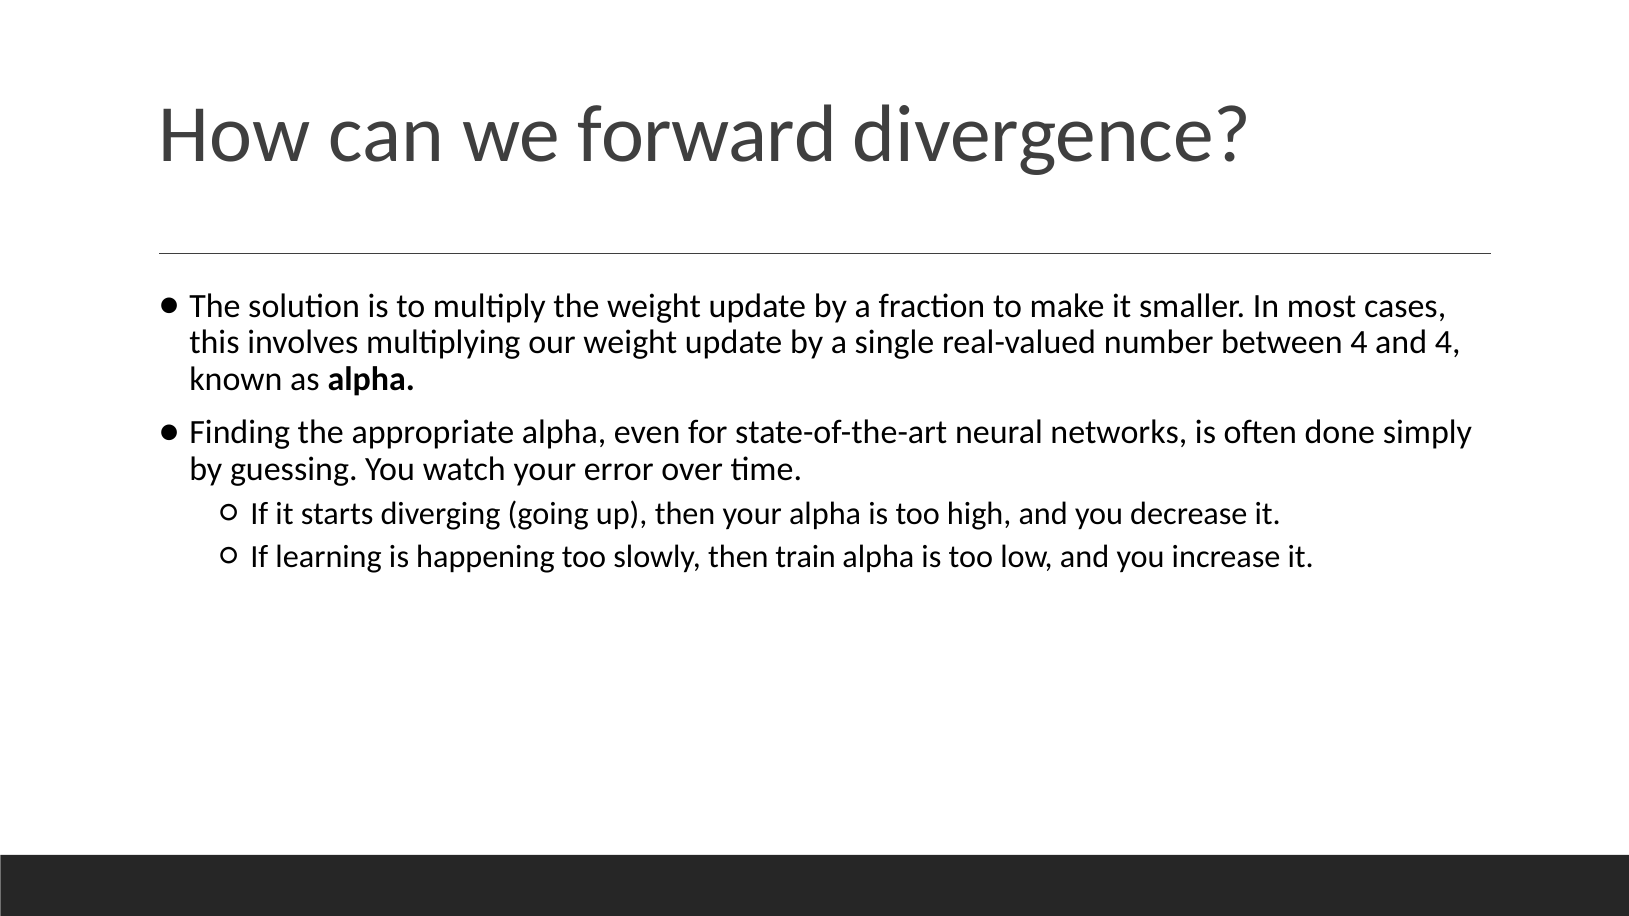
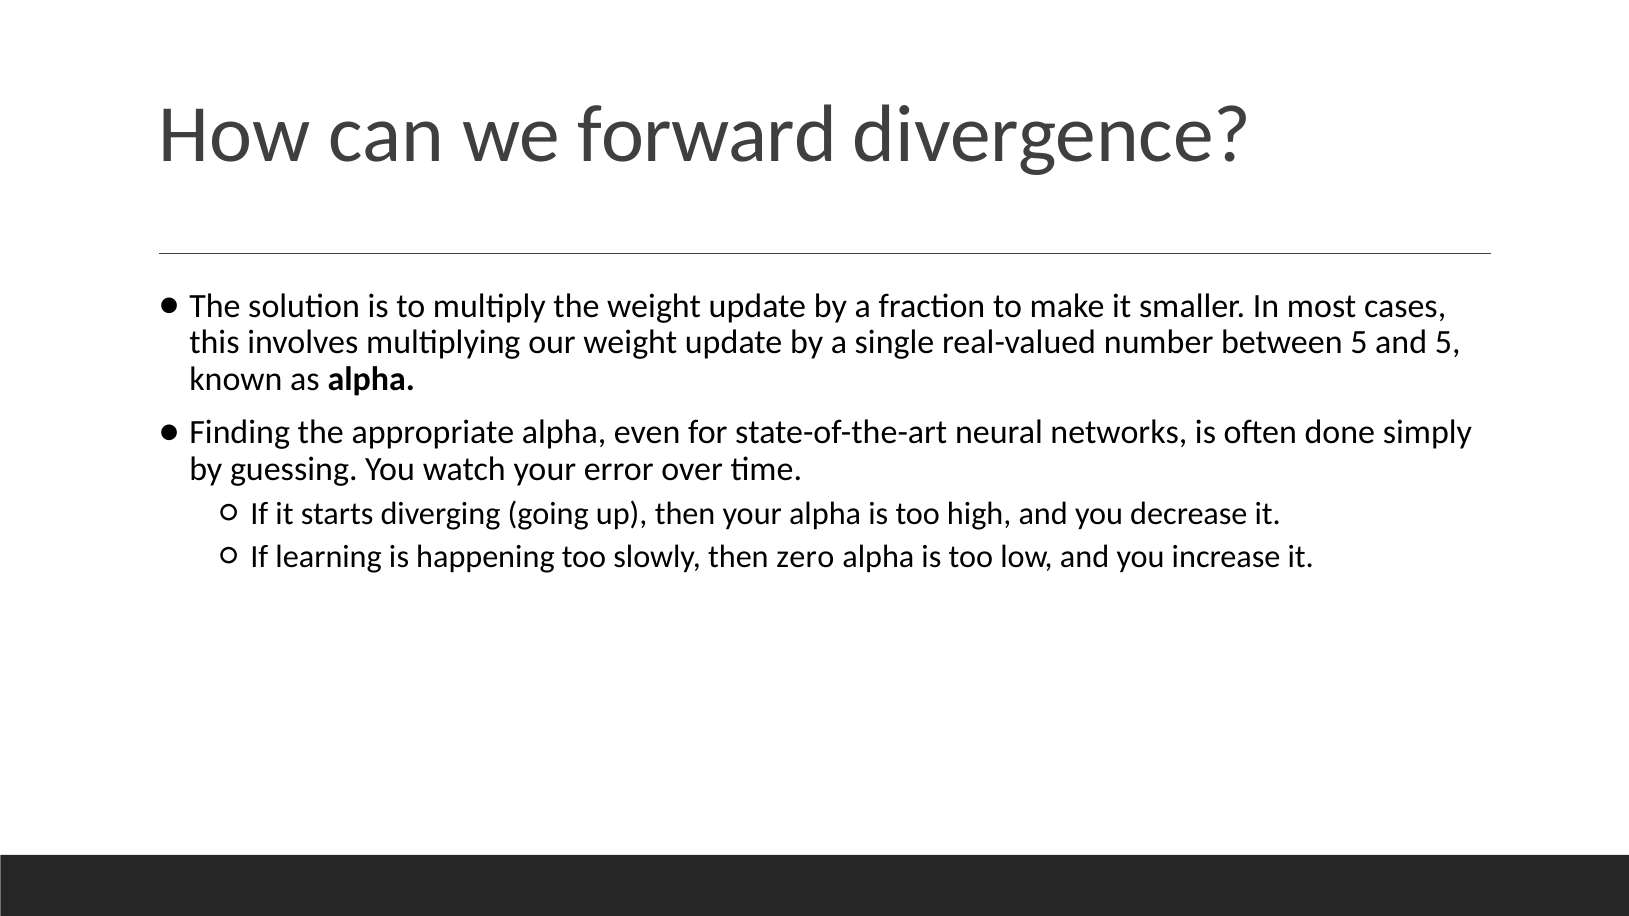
between 4: 4 -> 5 (1359, 343)
and 4: 4 -> 5 (1448, 343)
train: train -> zero (805, 557)
